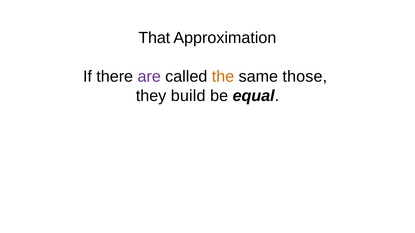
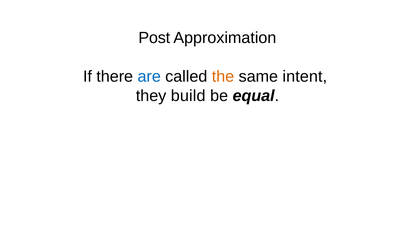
That: That -> Post (154, 38)
are colour: purple -> blue (149, 77)
those: those -> intent (305, 77)
